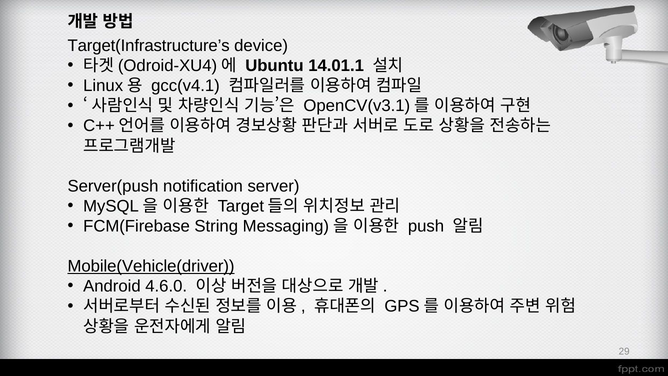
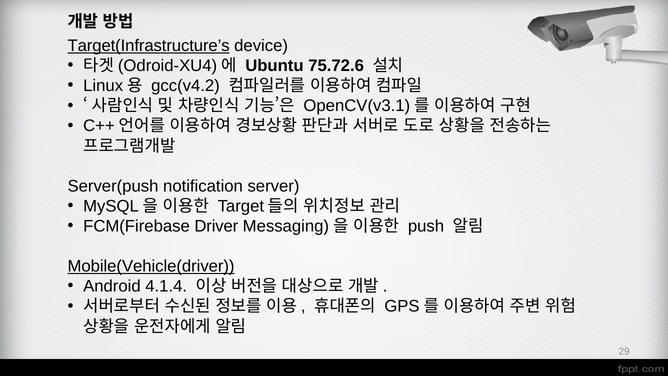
Target(Infrastructure’s underline: none -> present (149, 46)
14.01.1: 14.01.1 -> 75.72.6 (336, 66)
gcc(v4.1: gcc(v4.1 -> gcc(v4.2 (185, 86)
String: String -> Driver (216, 226)
4.6.0: 4.6.0 -> 4.1.4 (166, 286)
